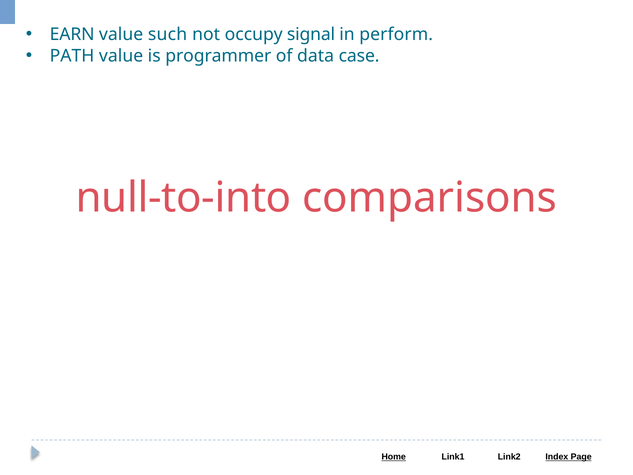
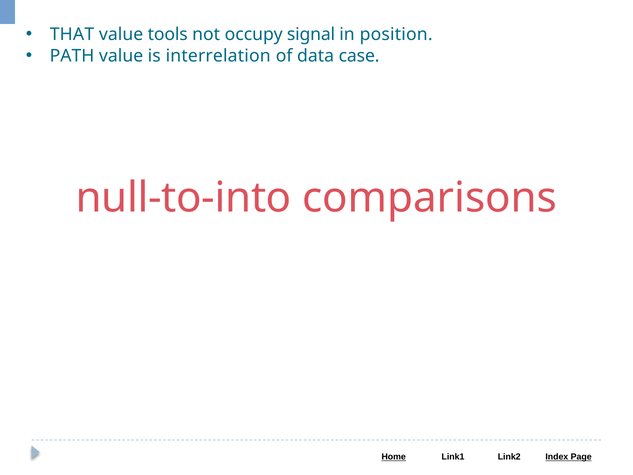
EARN: EARN -> THAT (72, 35)
such: such -> tools (168, 35)
perform: perform -> position (396, 35)
programmer: programmer -> interrelation (218, 56)
